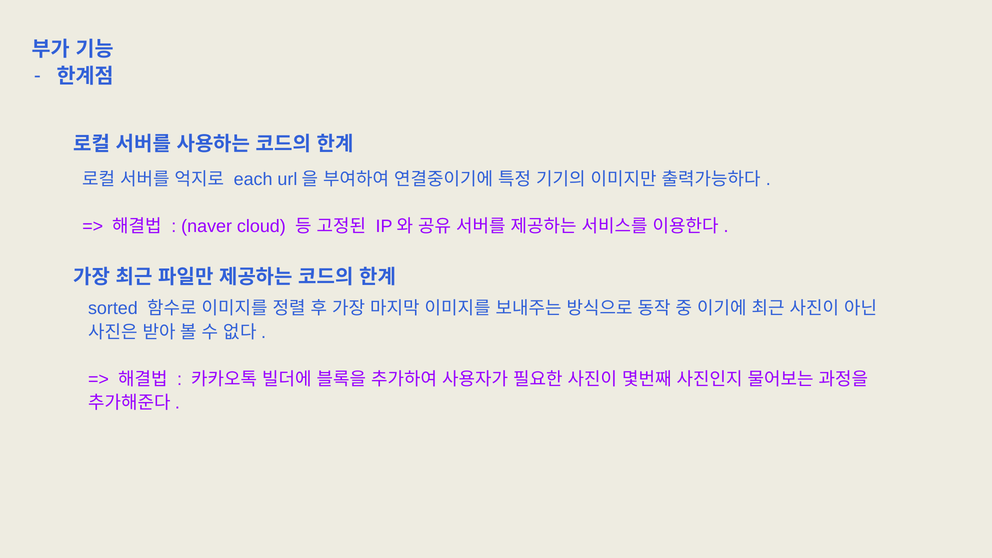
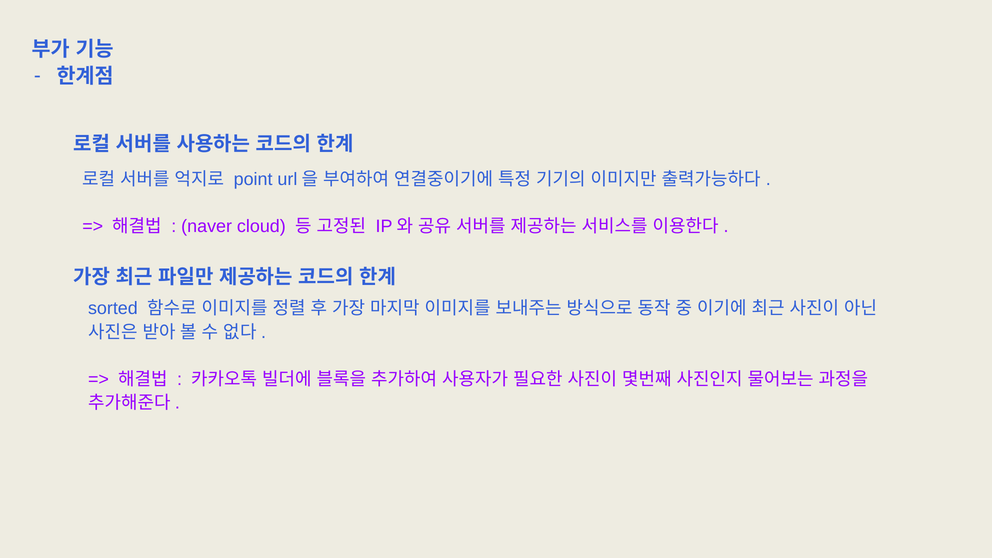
each: each -> point (253, 179)
